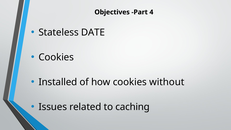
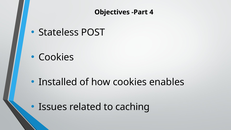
DATE: DATE -> POST (93, 32)
without: without -> enables (167, 82)
